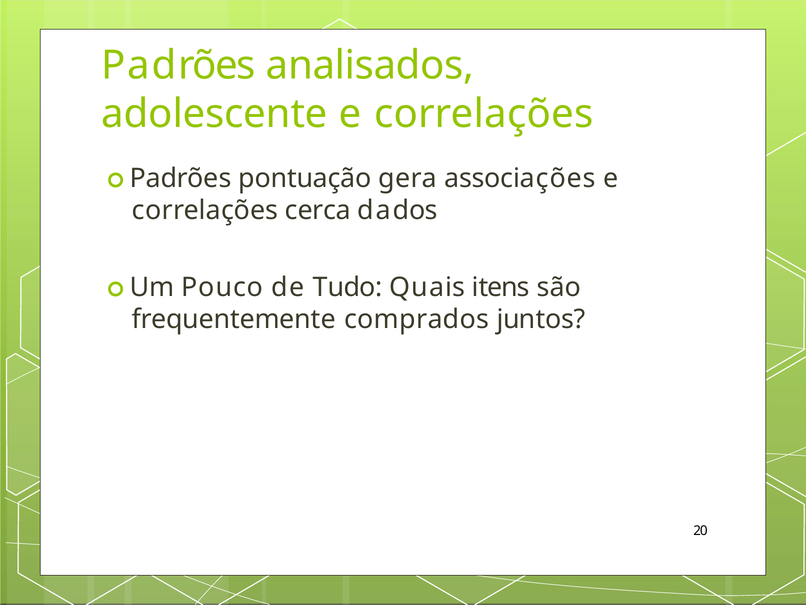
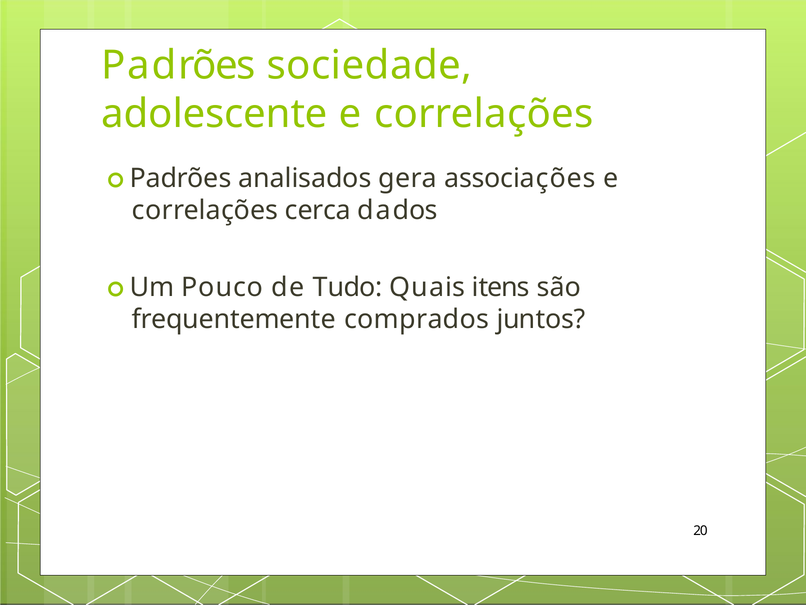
analisados: analisados -> sociedade (369, 66)
pontuação: pontuação -> analisados (305, 178)
